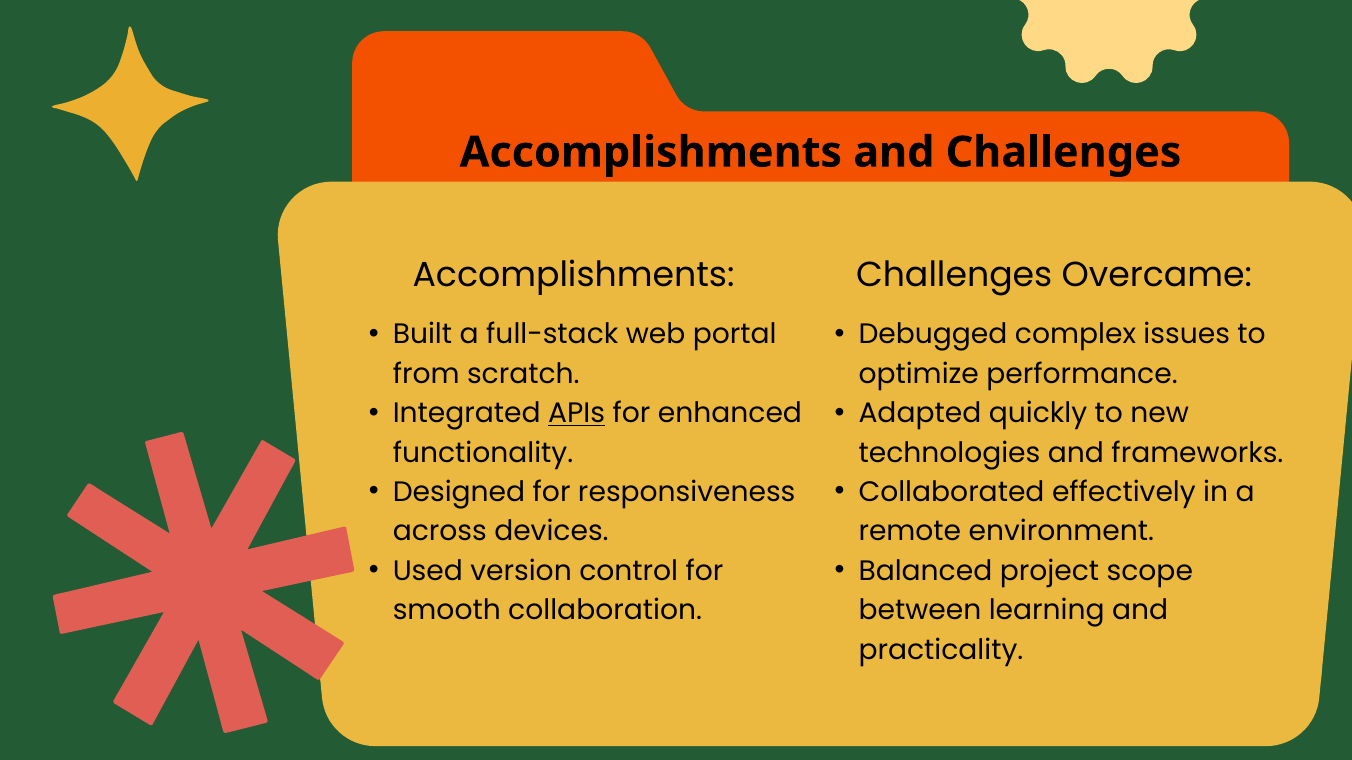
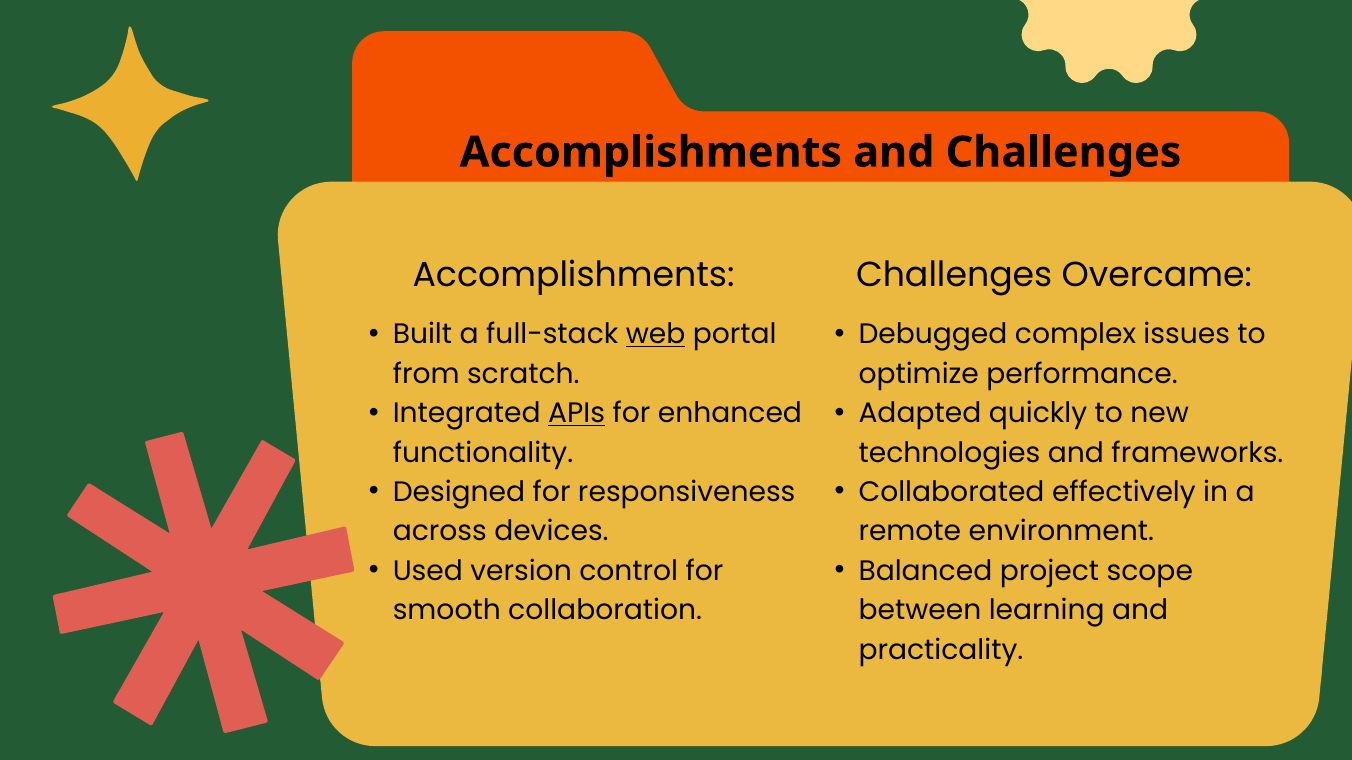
web underline: none -> present (656, 335)
